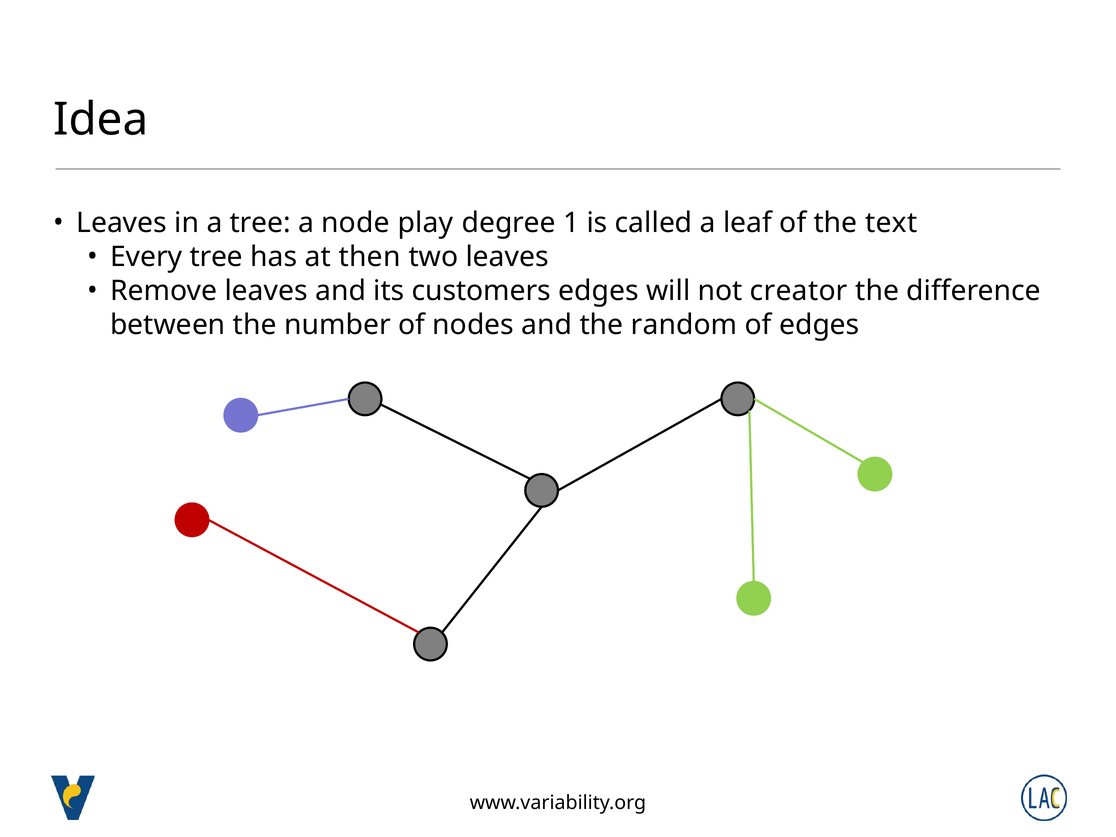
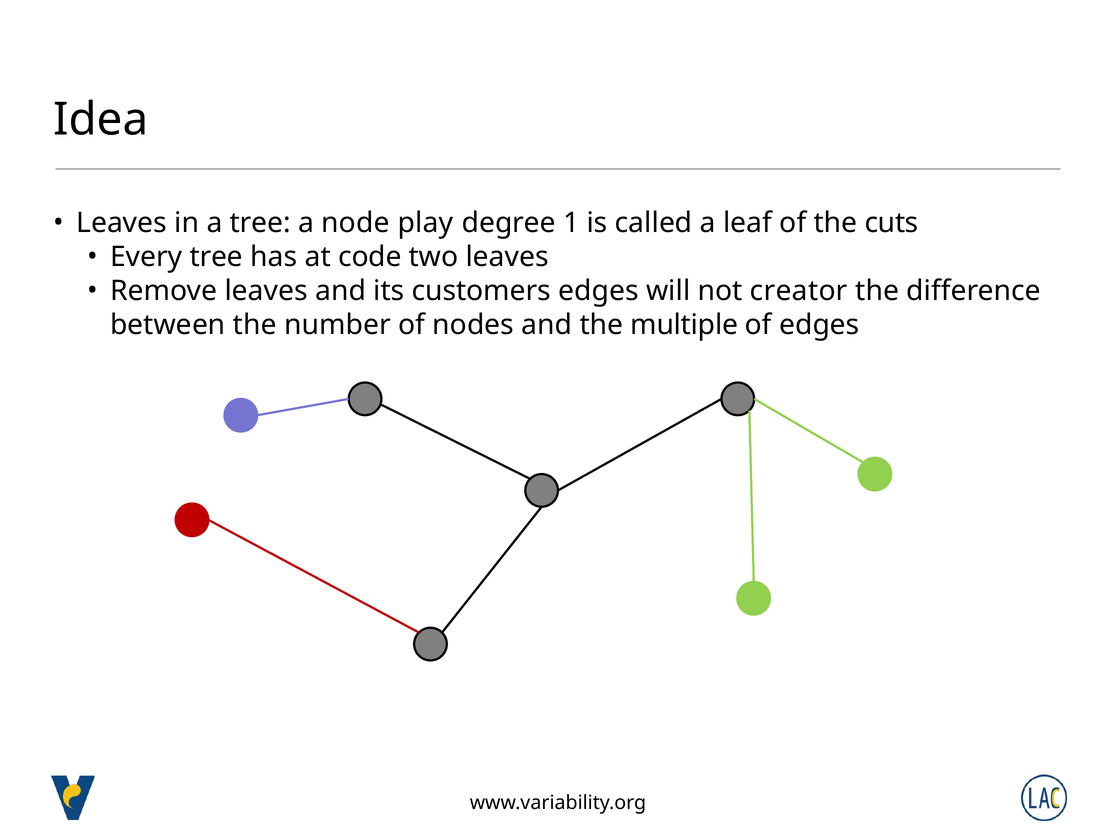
text: text -> cuts (892, 223)
then: then -> code (370, 257)
random: random -> multiple (684, 325)
